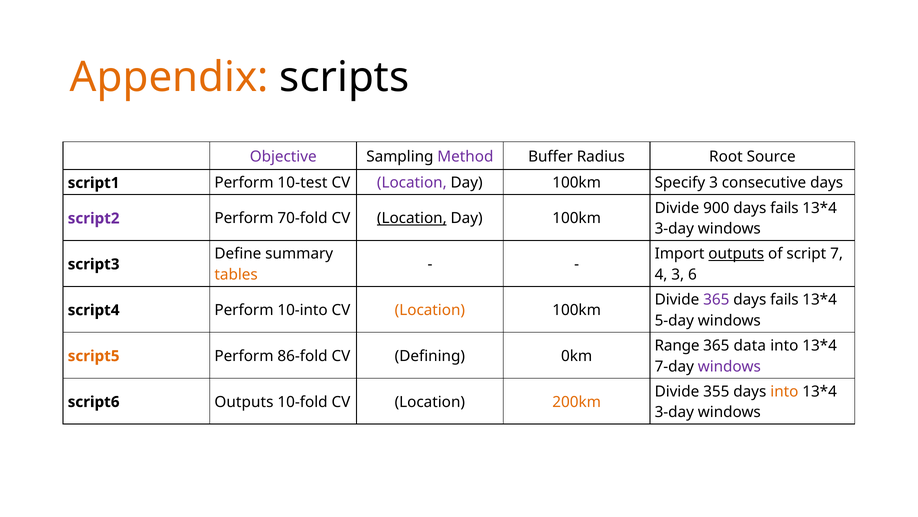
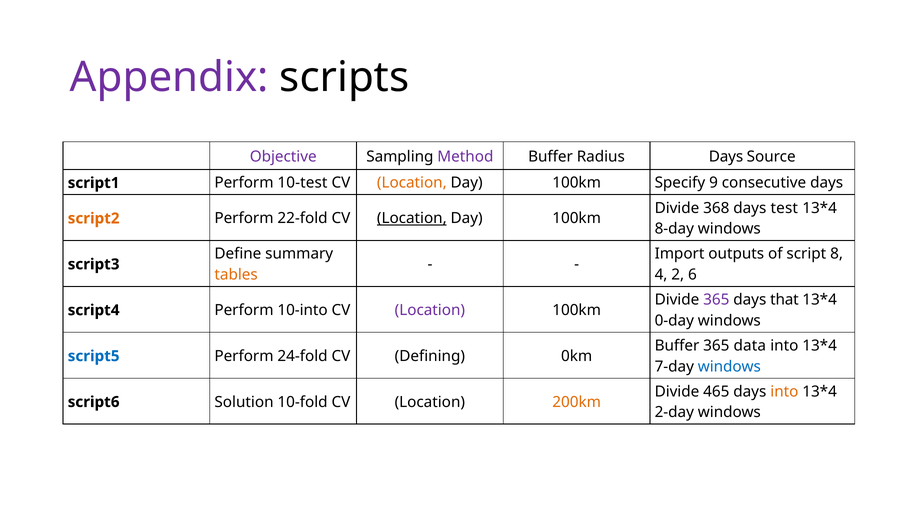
Appendix colour: orange -> purple (169, 77)
Radius Root: Root -> Days (726, 156)
Location colour: purple -> orange (412, 183)
Specify 3: 3 -> 9 (714, 183)
900: 900 -> 368 (716, 208)
fails: fails -> test (784, 208)
script2 colour: purple -> orange (94, 218)
70-fold: 70-fold -> 22-fold (303, 218)
3-day: 3-day -> 8-day (674, 229)
outputs underline: present -> none (736, 254)
7: 7 -> 8 (837, 254)
4 3: 3 -> 2 (678, 274)
fails: fails -> that (784, 299)
Location colour: orange -> purple (430, 310)
5-day: 5-day -> 0-day (674, 320)
Range: Range -> Buffer (677, 345)
script5 colour: orange -> blue (94, 356)
86-fold: 86-fold -> 24-fold (303, 356)
windows colour: purple -> blue (729, 366)
355: 355 -> 465 (716, 391)
script6 Outputs: Outputs -> Solution (244, 401)
3-day: 3-day -> 2-day (674, 412)
